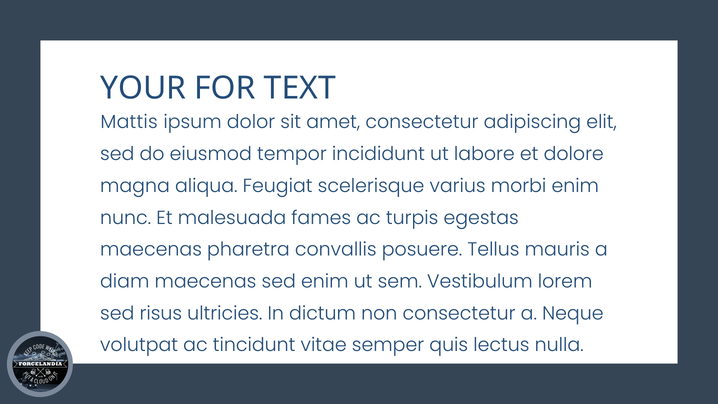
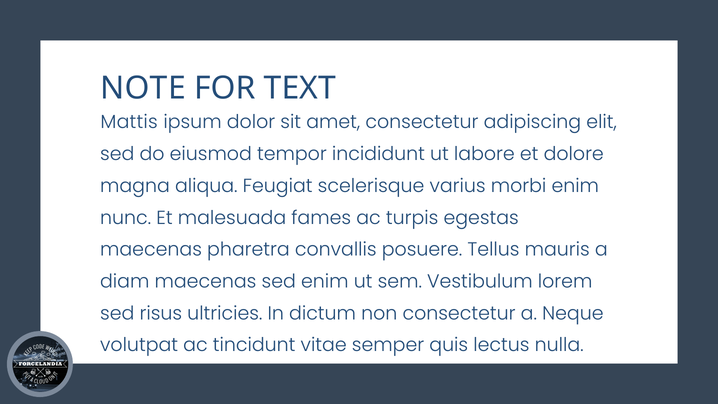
YOUR: YOUR -> NOTE (143, 88)
